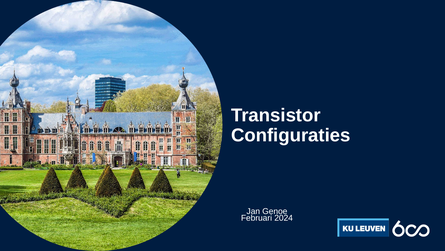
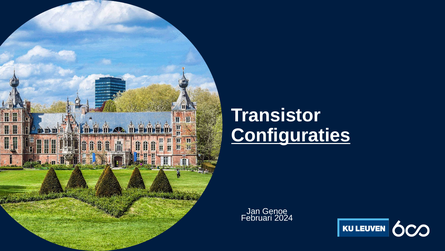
Configuraties underline: none -> present (291, 135)
